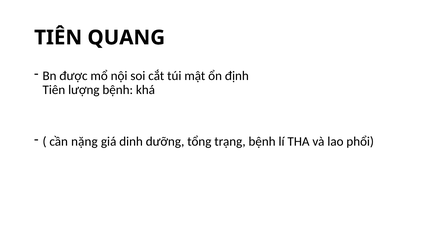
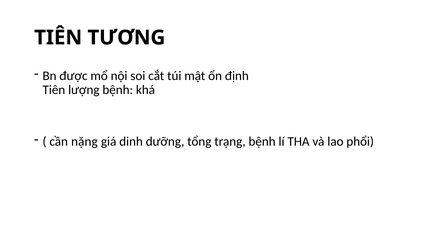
QUANG: QUANG -> TƯƠNG (126, 38)
